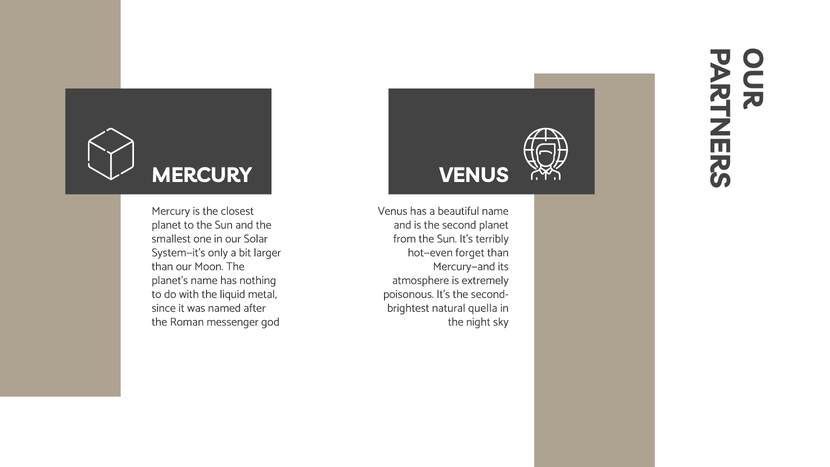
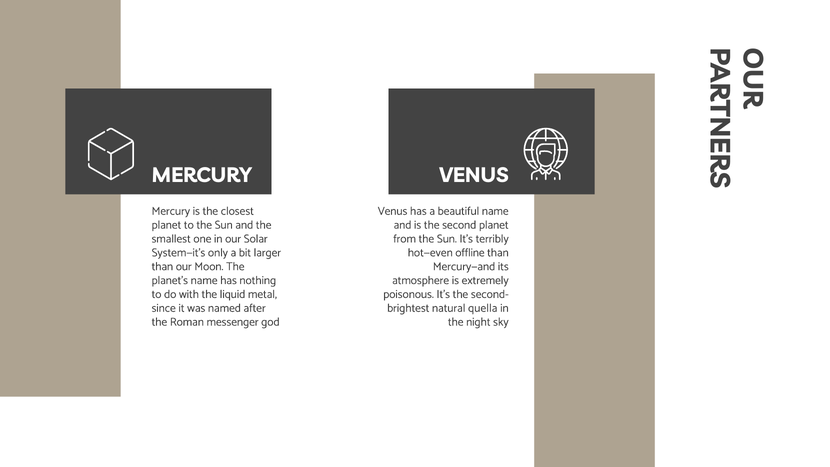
forget: forget -> offline (470, 252)
